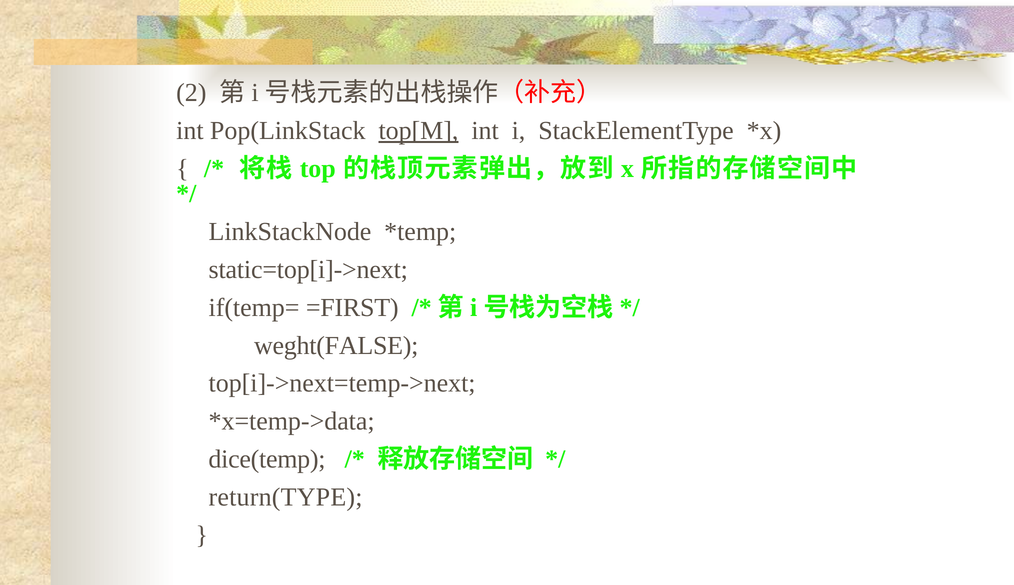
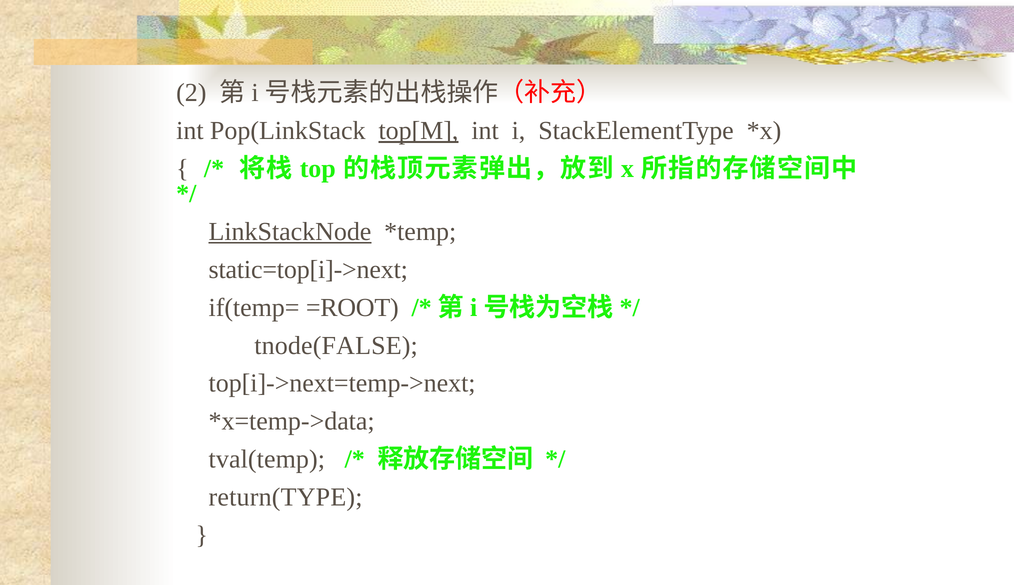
LinkStackNode underline: none -> present (290, 232)
=FIRST: =FIRST -> =ROOT (352, 308)
weght(FALSE: weght(FALSE -> tnode(FALSE (336, 346)
dice(temp: dice(temp -> tval(temp (267, 460)
